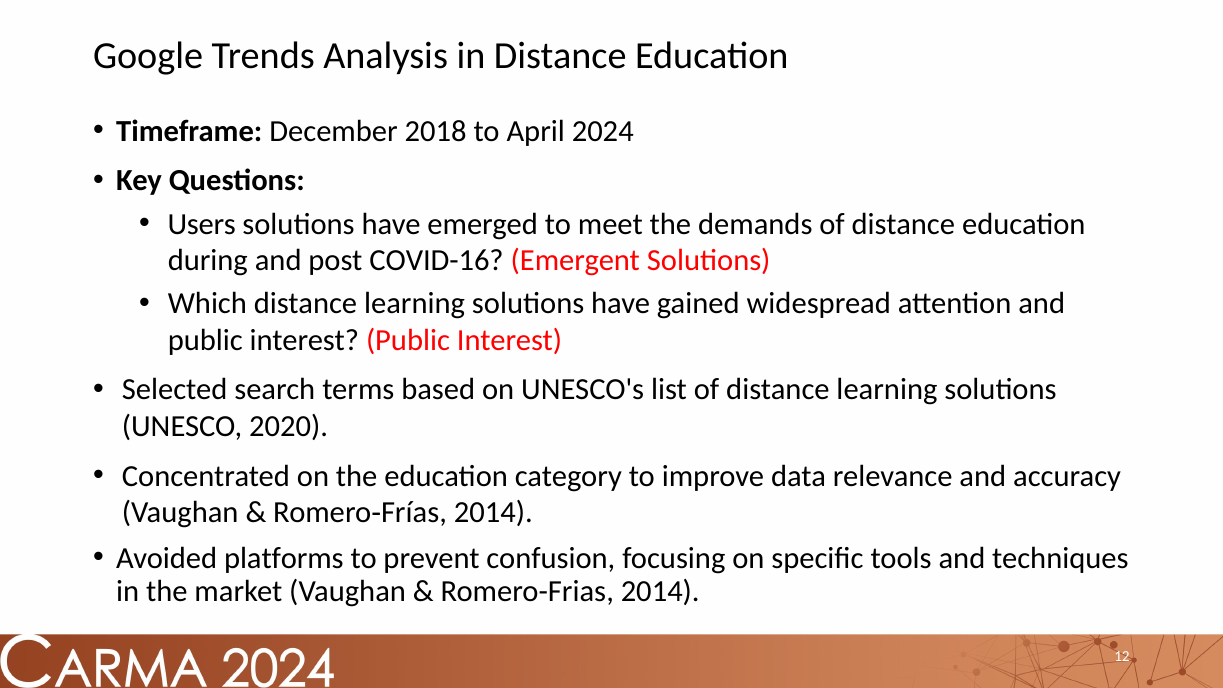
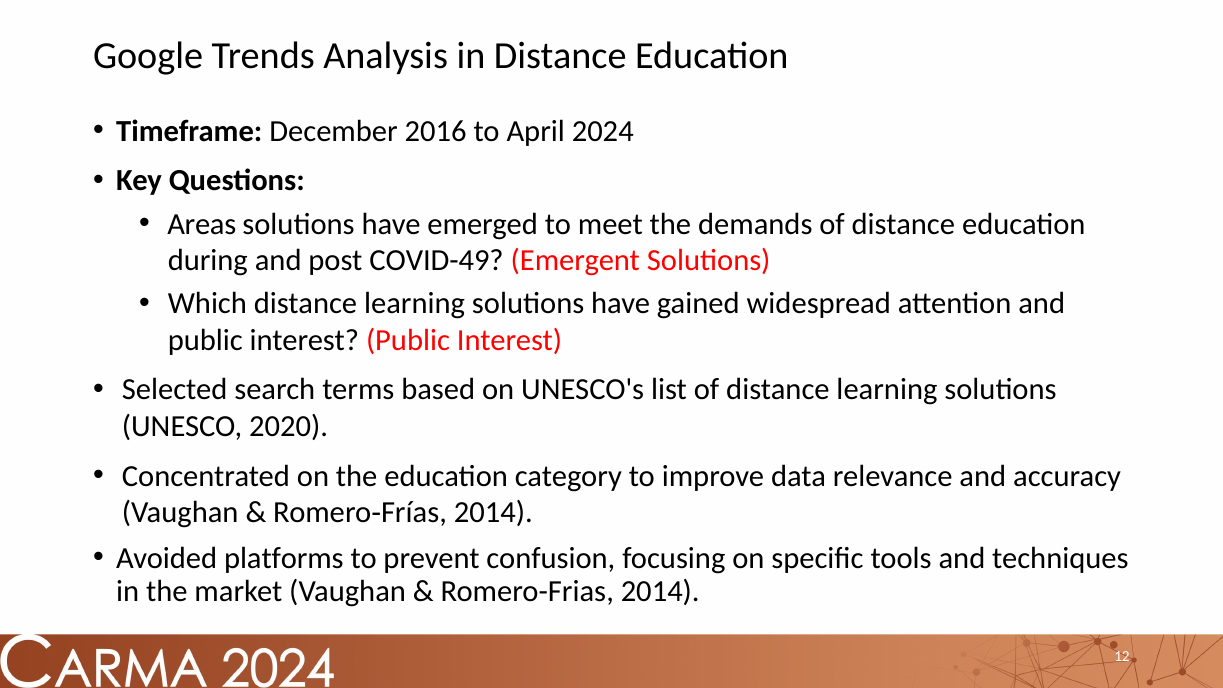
2018: 2018 -> 2016 (436, 131)
Users: Users -> Areas (202, 224)
COVID-16: COVID-16 -> COVID-49 (437, 261)
